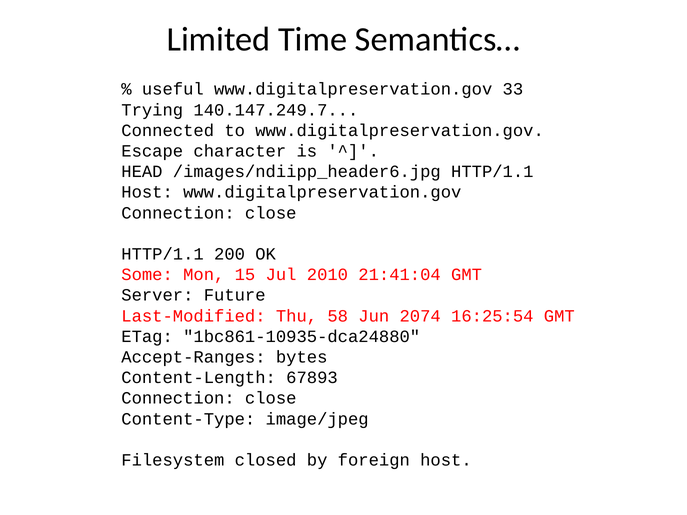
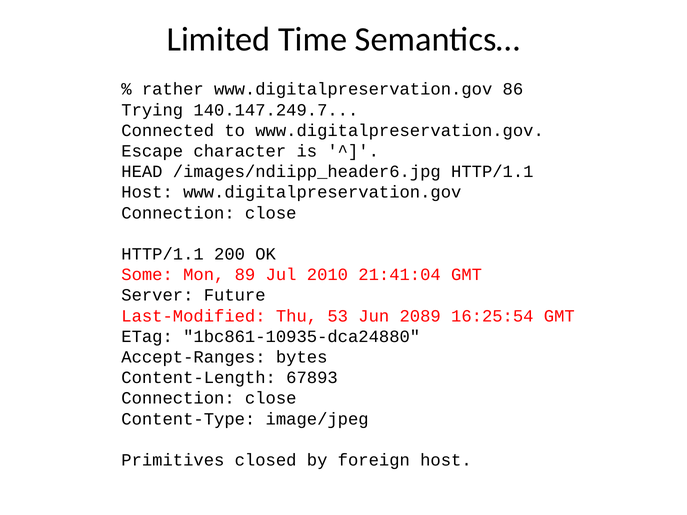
useful: useful -> rather (173, 89)
33: 33 -> 86 (513, 89)
15: 15 -> 89 (245, 275)
58: 58 -> 53 (338, 316)
2074: 2074 -> 2089 (420, 316)
Filesystem: Filesystem -> Primitives (173, 460)
